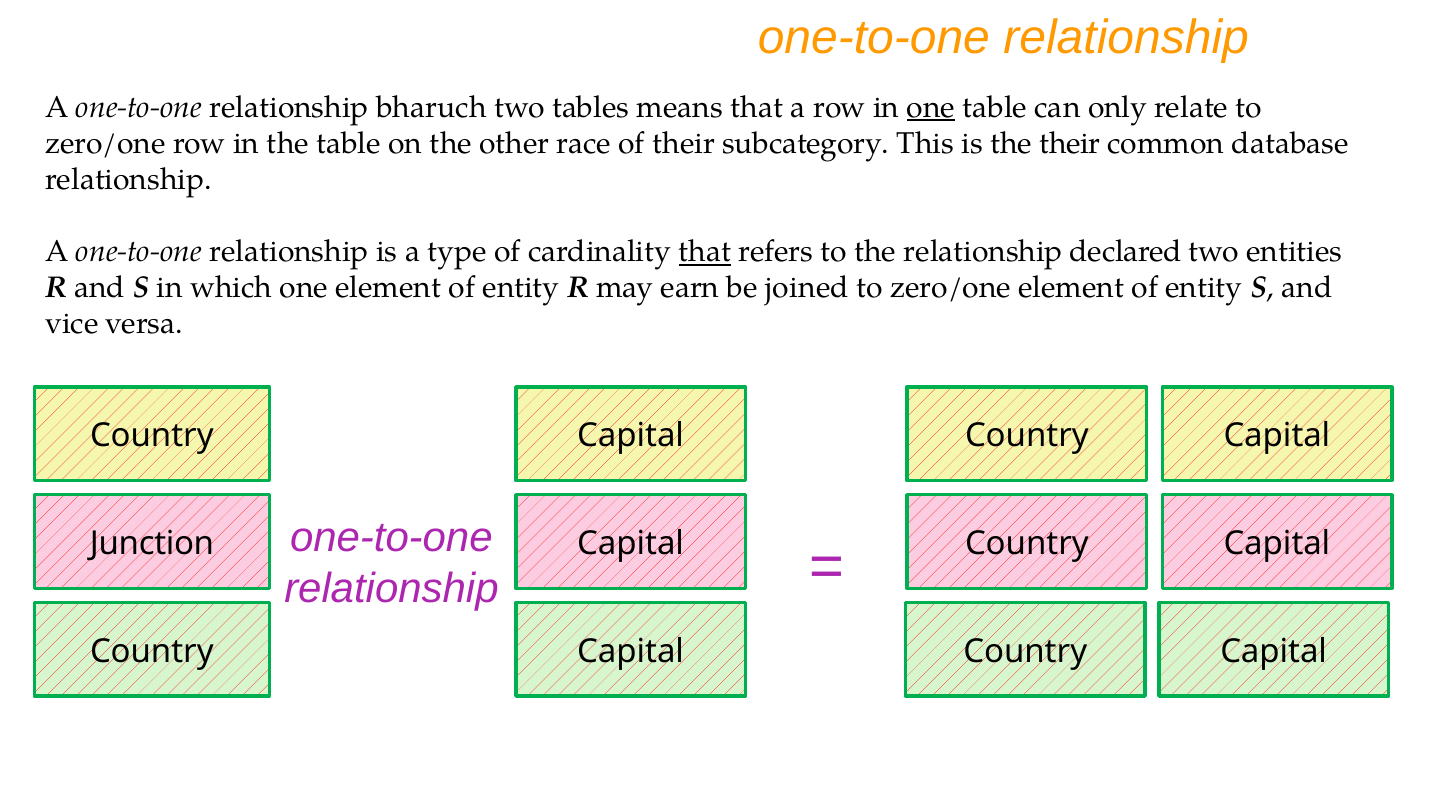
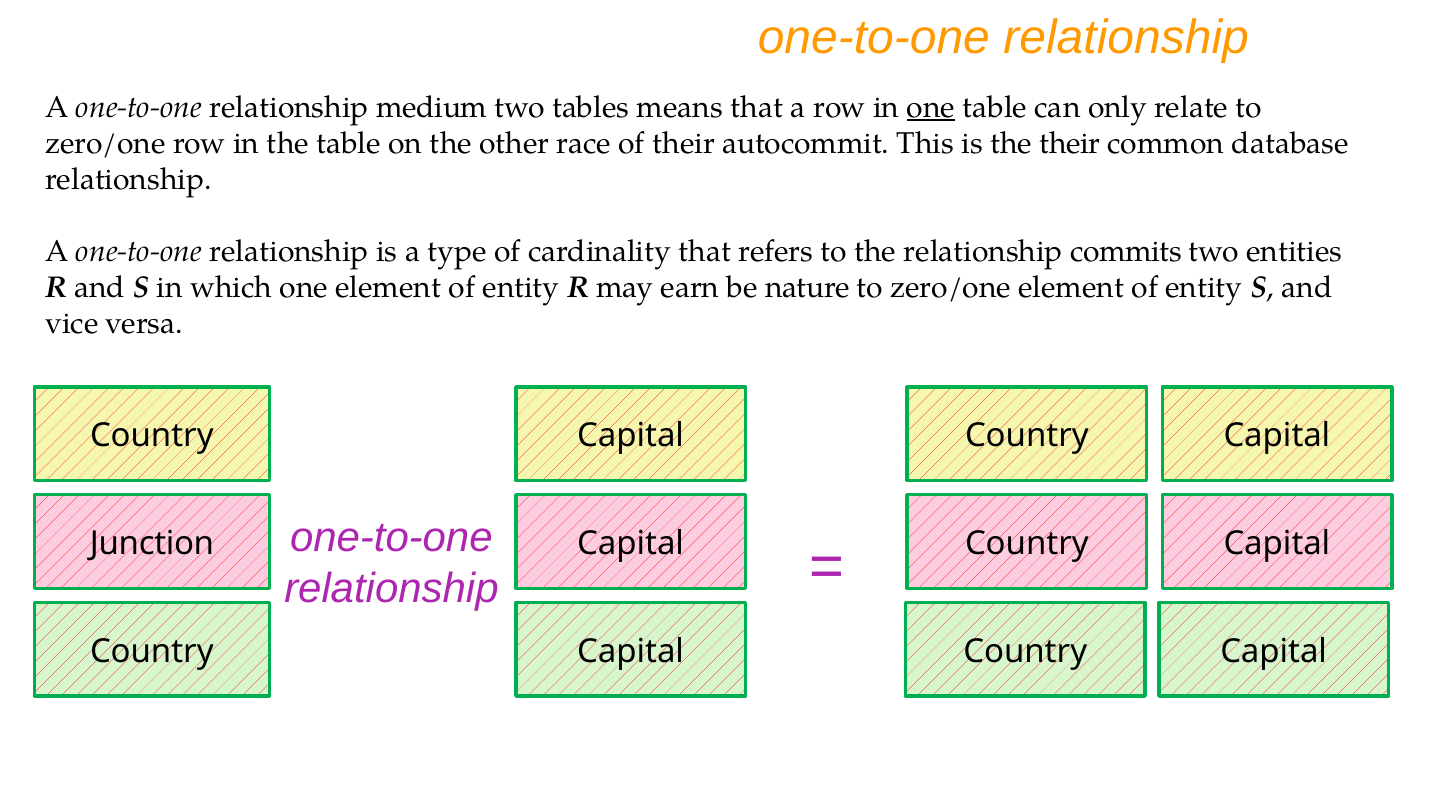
bharuch: bharuch -> medium (432, 107)
subcategory: subcategory -> autocommit (806, 143)
that underline: present -> none (705, 252)
declared: declared -> commits (1126, 252)
joined: joined -> nature (808, 288)
